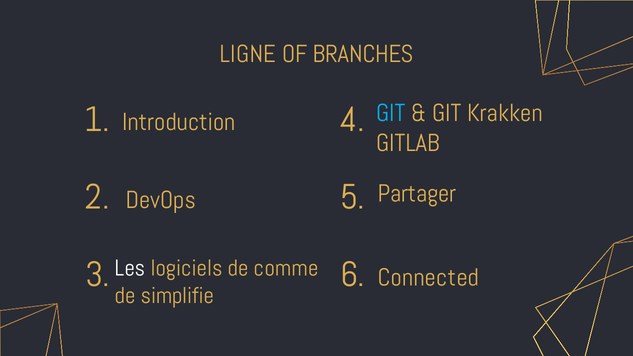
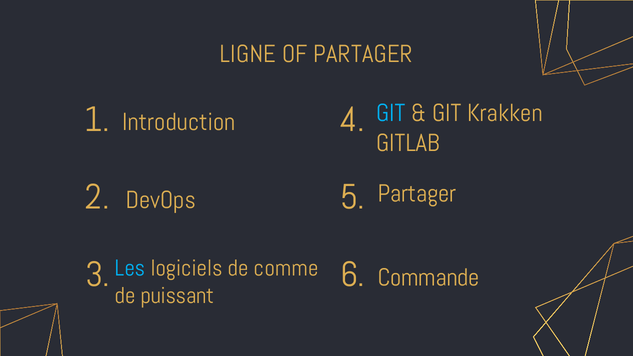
OF BRANCHES: BRANCHES -> PARTAGER (363, 54)
Les colour: white -> light blue (130, 268)
Connected: Connected -> Commande (429, 278)
simplifie: simplifie -> puissant (177, 296)
